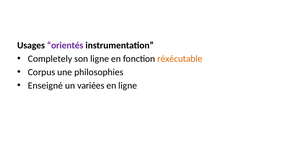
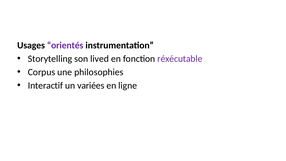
Completely: Completely -> Storytelling (50, 59)
son ligne: ligne -> lived (100, 59)
réxécutable colour: orange -> purple (180, 59)
Enseigné: Enseigné -> Interactif (45, 85)
